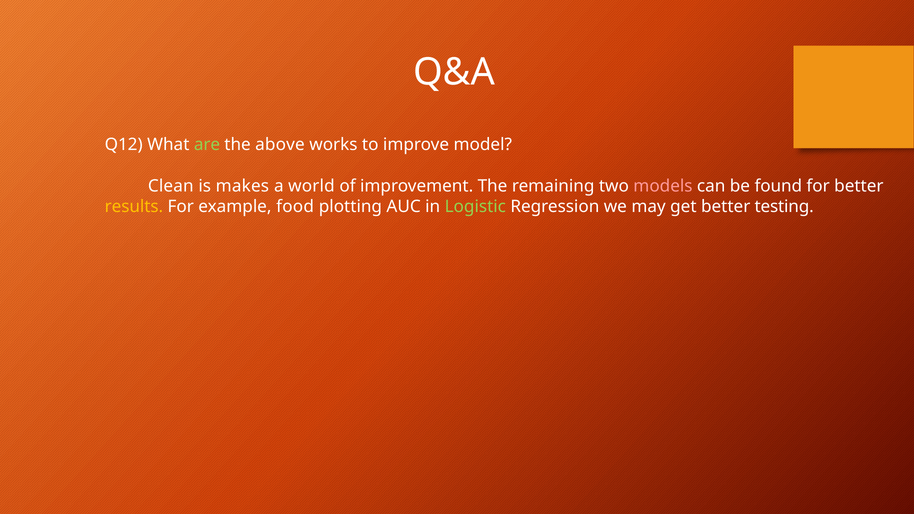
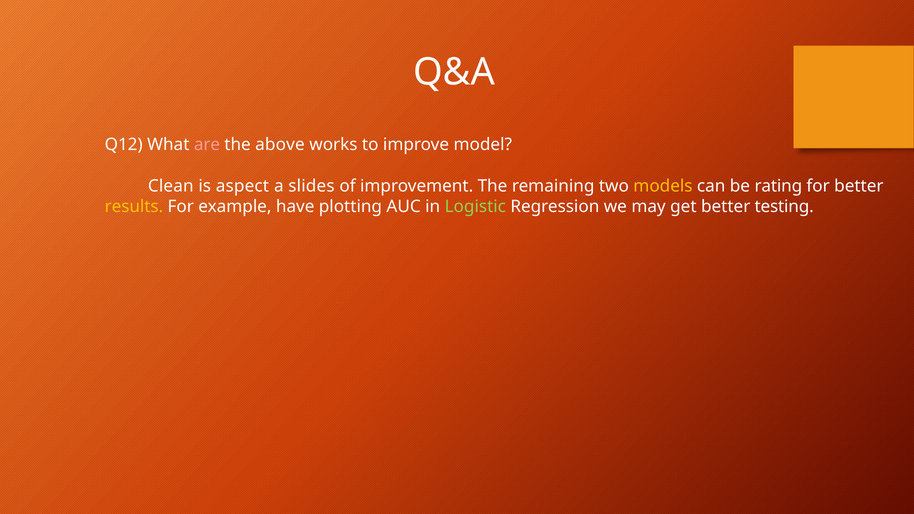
are colour: light green -> pink (207, 145)
makes: makes -> aspect (242, 186)
world: world -> slides (311, 186)
models colour: pink -> yellow (663, 186)
found: found -> rating (778, 186)
food: food -> have (295, 206)
